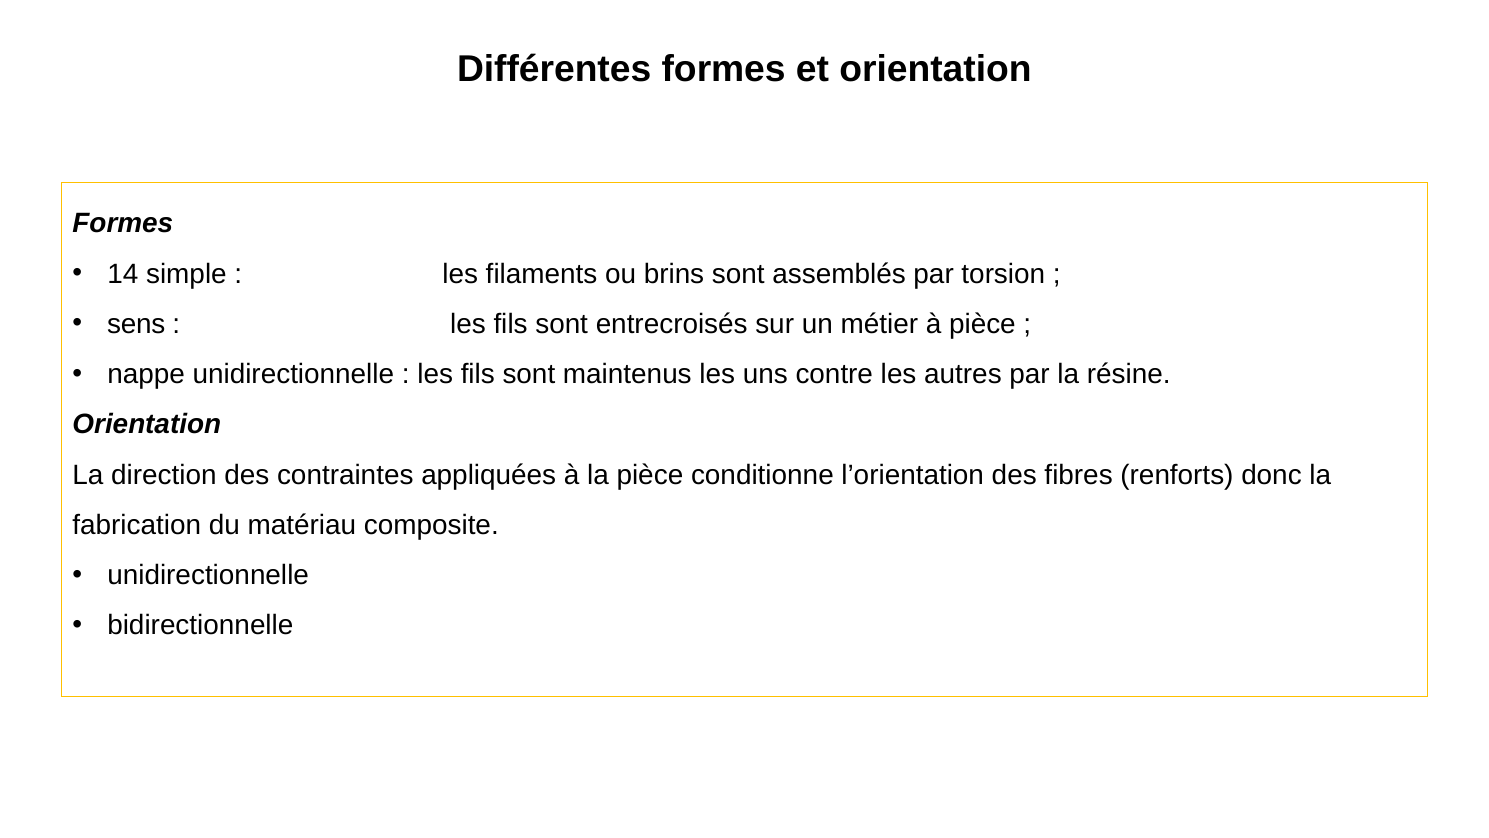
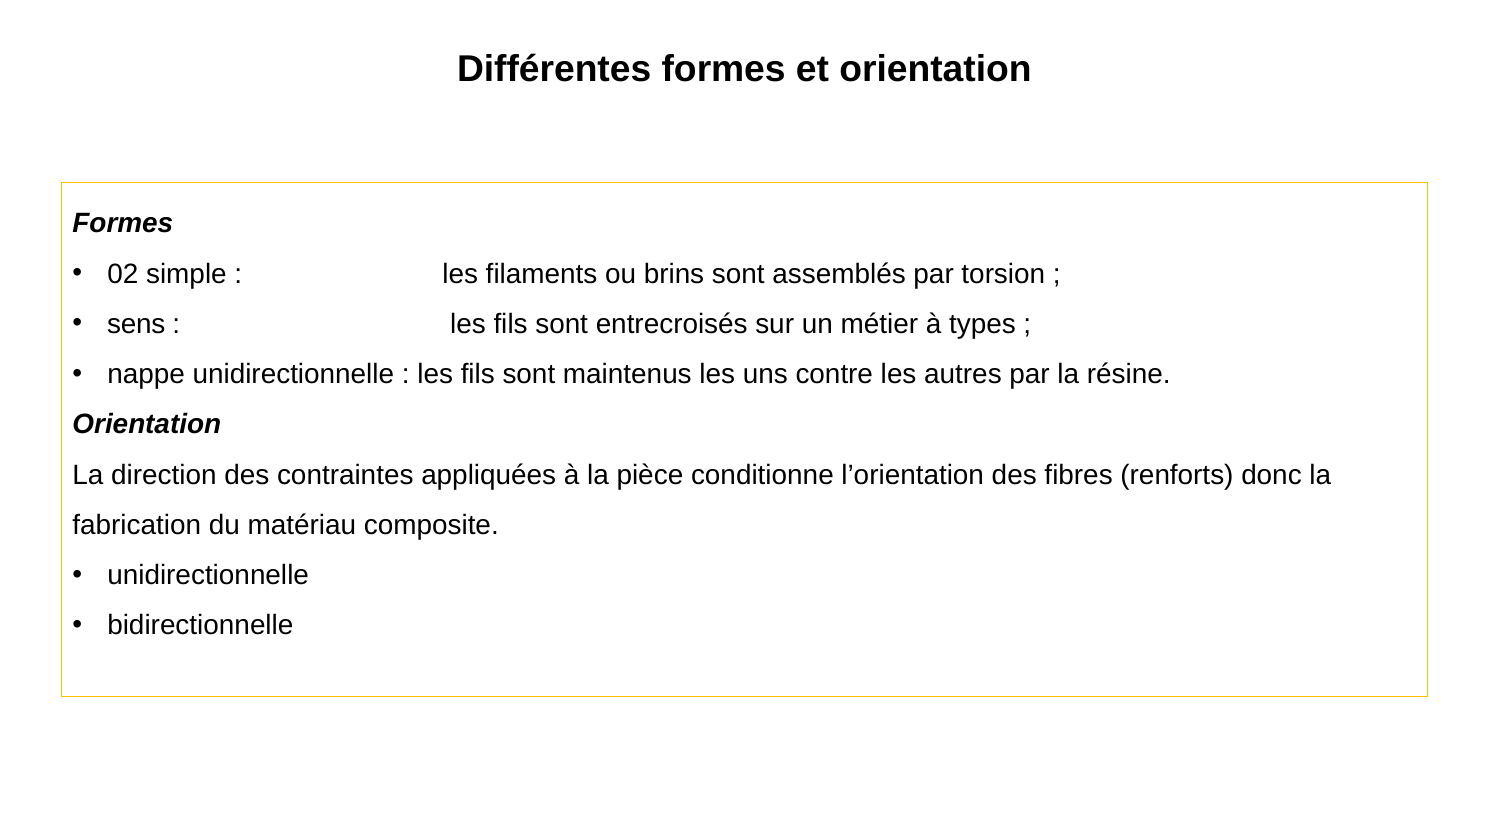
14: 14 -> 02 (123, 274)
à pièce: pièce -> types (982, 324)
